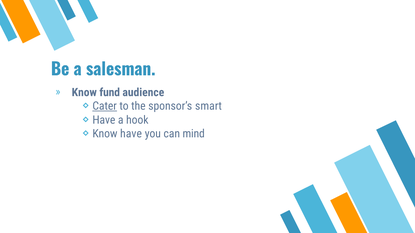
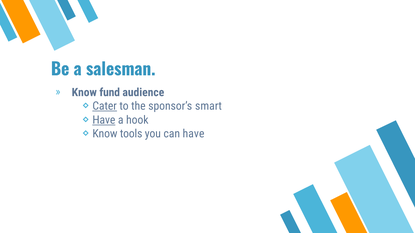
Have underline: none -> present (104, 120)
Know have: have -> tools (131, 134)
can mind: mind -> have (194, 134)
